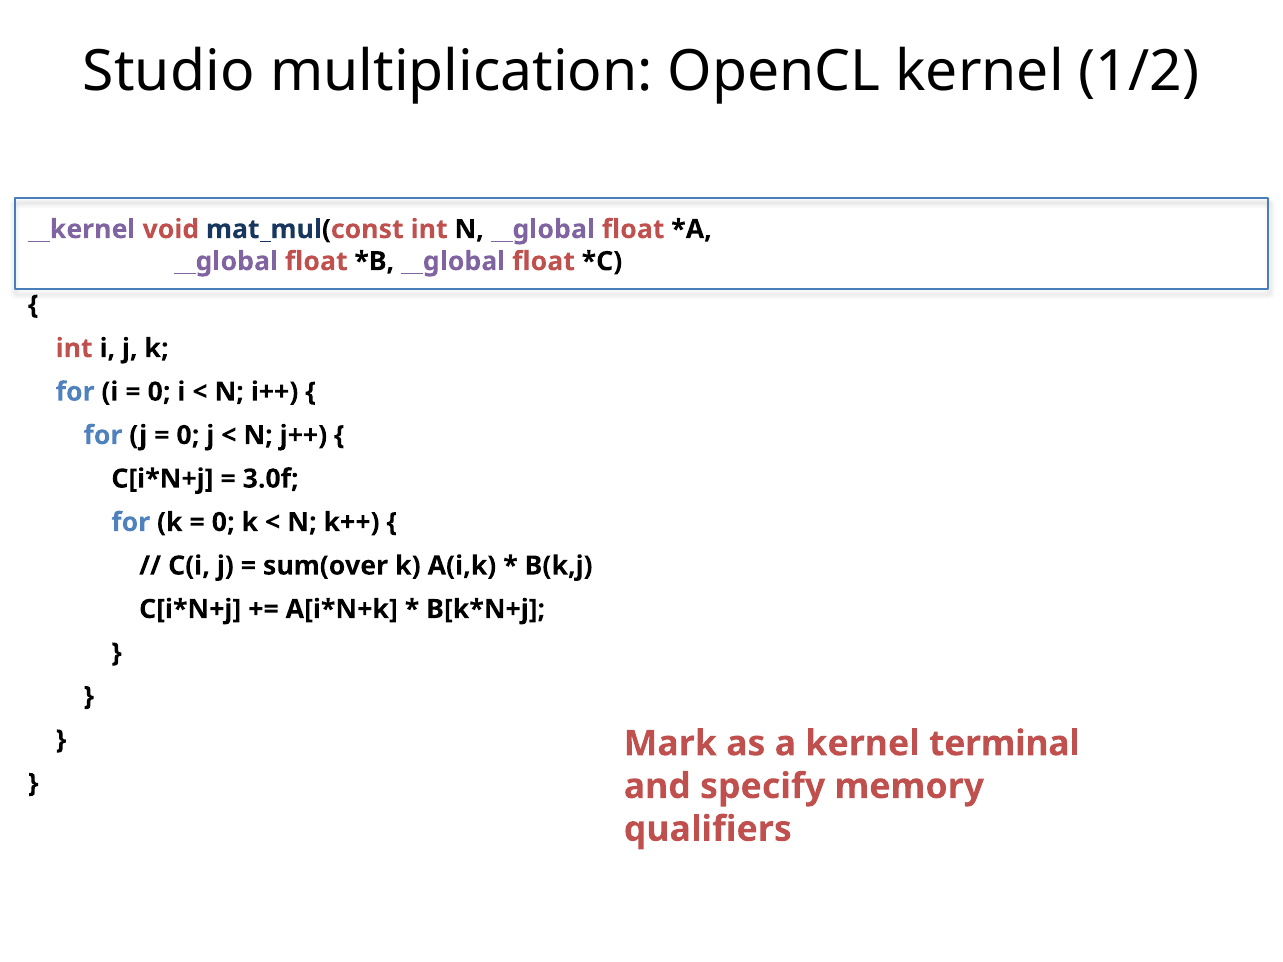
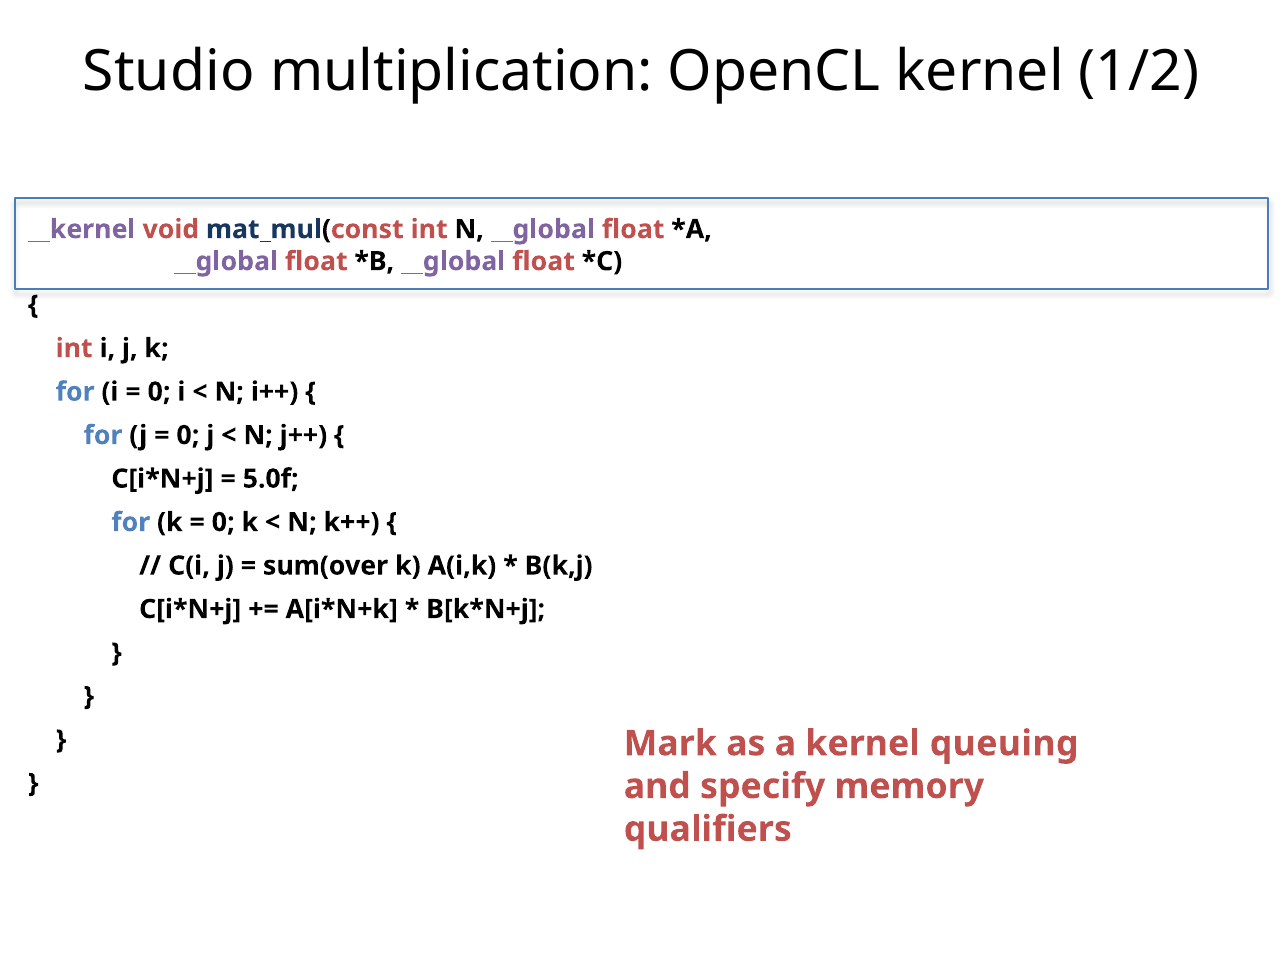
3.0f: 3.0f -> 5.0f (271, 479)
terminal: terminal -> queuing (1004, 744)
